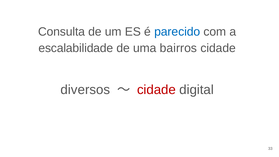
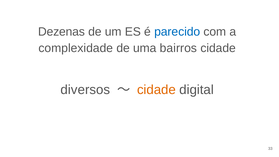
Consulta: Consulta -> Dezenas (62, 32)
escalabilidade: escalabilidade -> complexidade (76, 48)
cidade colour: red -> orange (156, 90)
